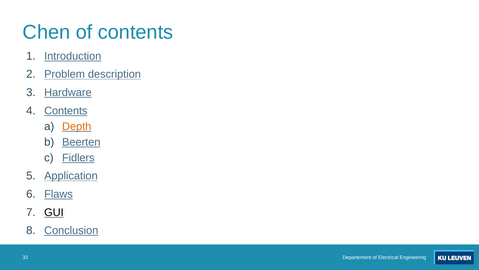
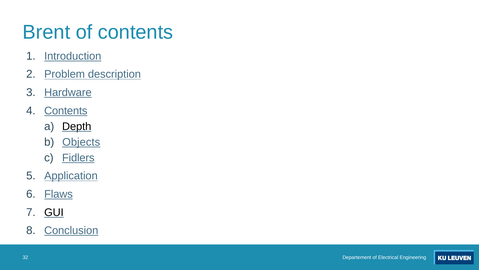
Chen: Chen -> Brent (46, 32)
Depth colour: orange -> black (77, 126)
Beerten: Beerten -> Objects (81, 142)
